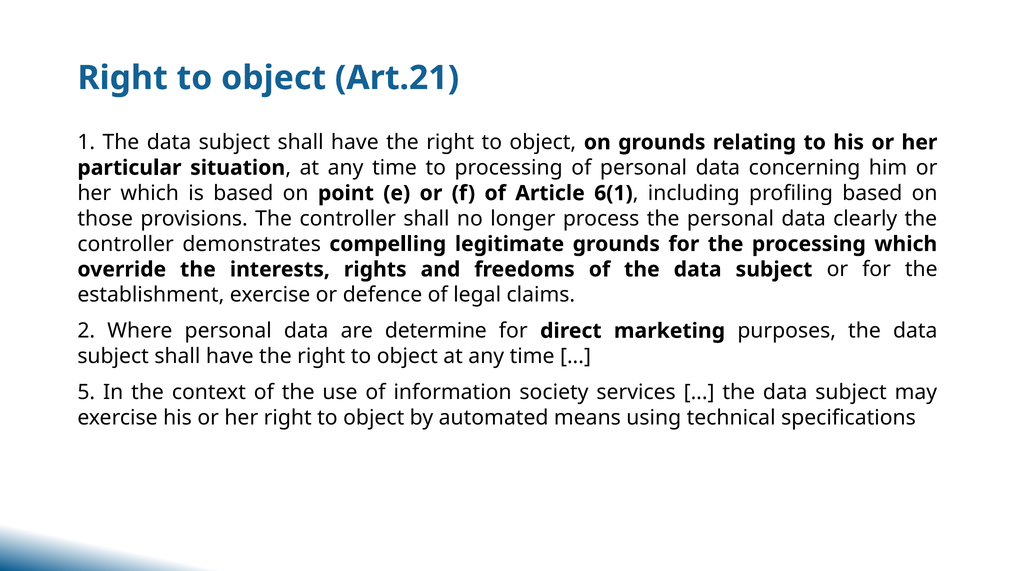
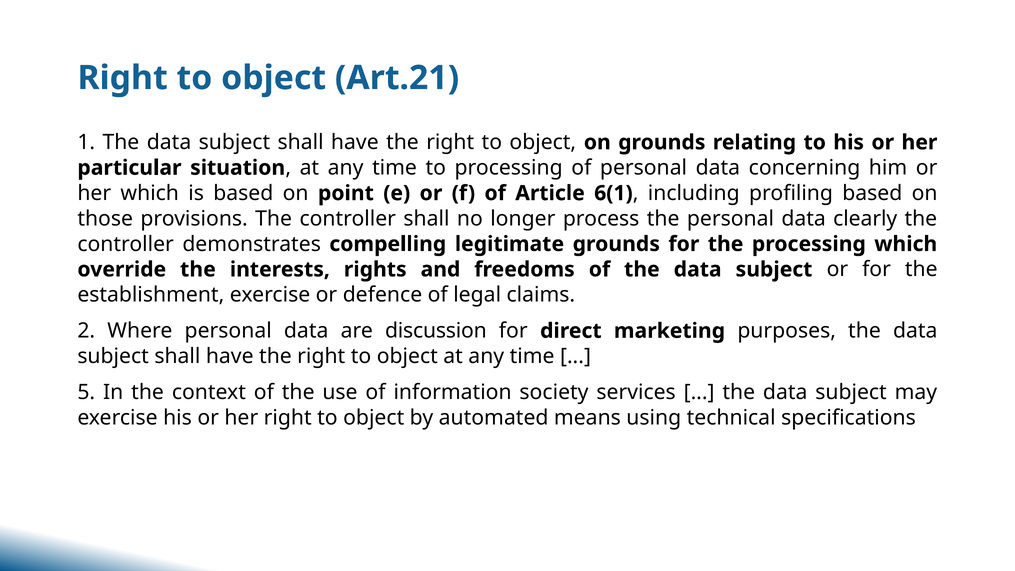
determine: determine -> discussion (436, 331)
